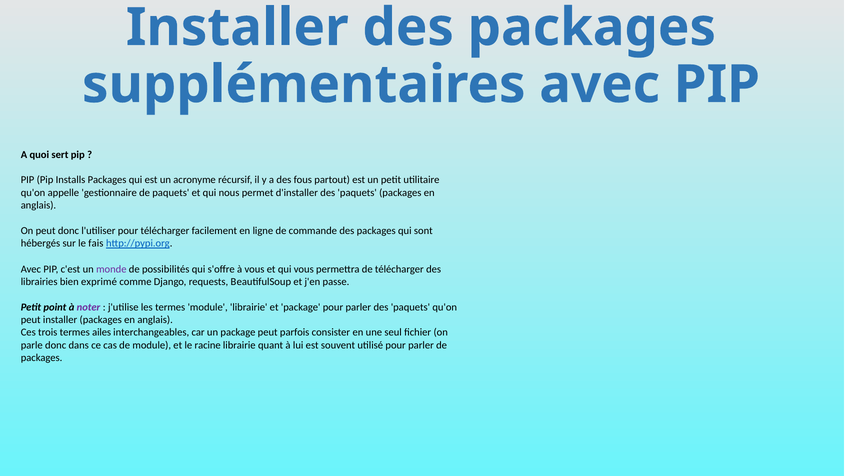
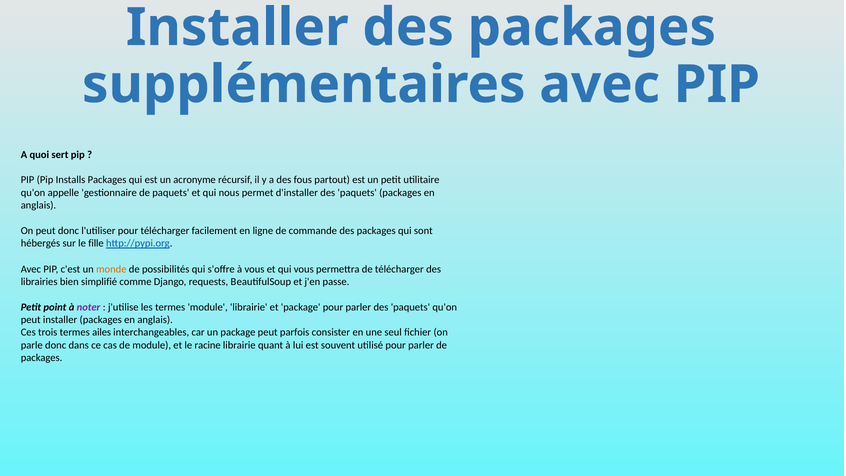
fais: fais -> fille (96, 243)
monde colour: purple -> orange (111, 269)
exprimé: exprimé -> simplifié (99, 282)
